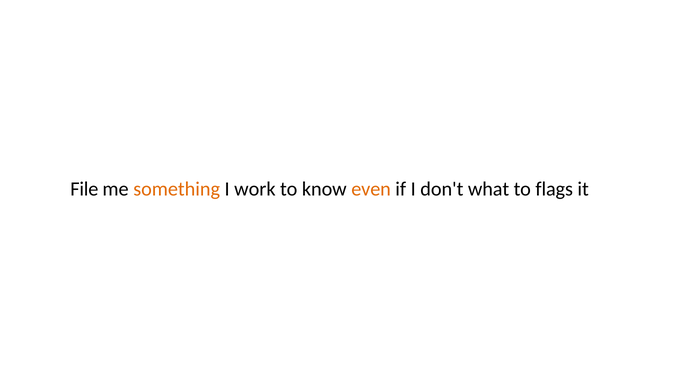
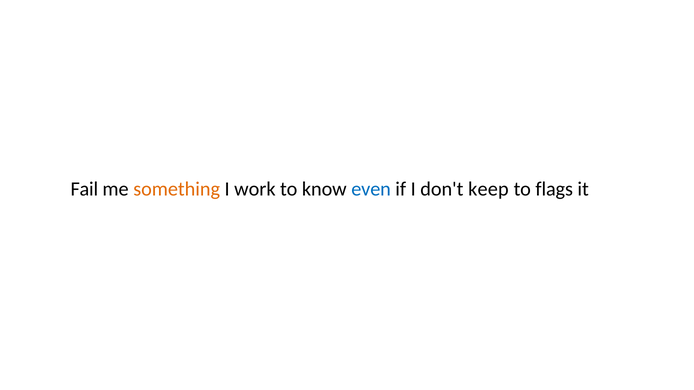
File: File -> Fail (84, 189)
even colour: orange -> blue (371, 189)
what: what -> keep (488, 189)
